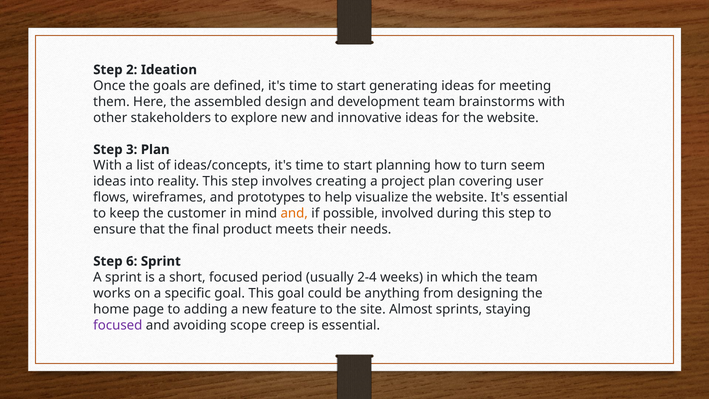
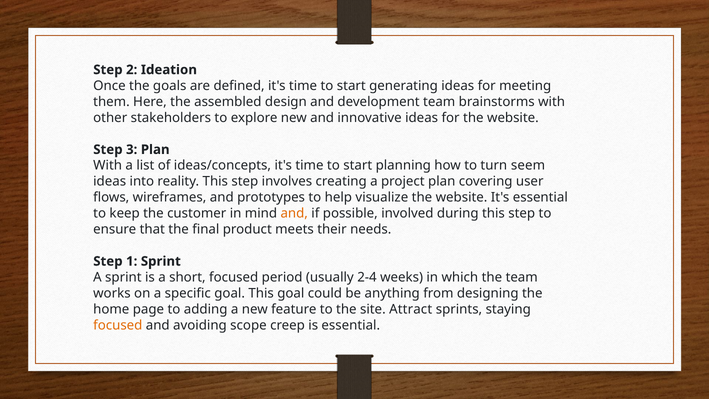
6: 6 -> 1 (132, 261)
Almost: Almost -> Attract (411, 309)
focused colour: purple -> orange (118, 325)
